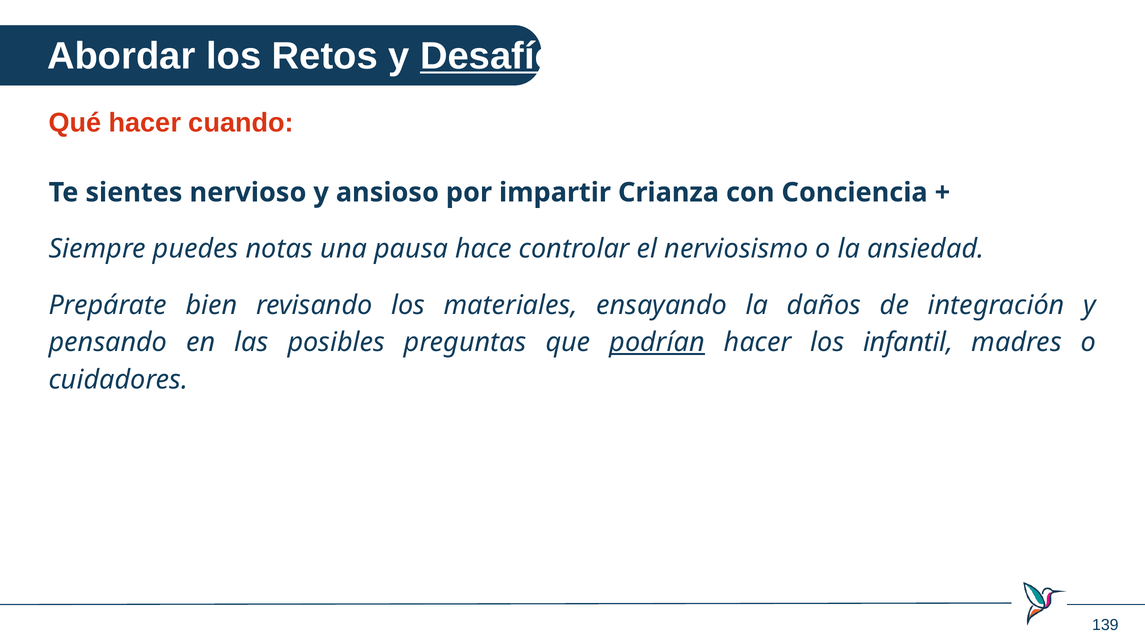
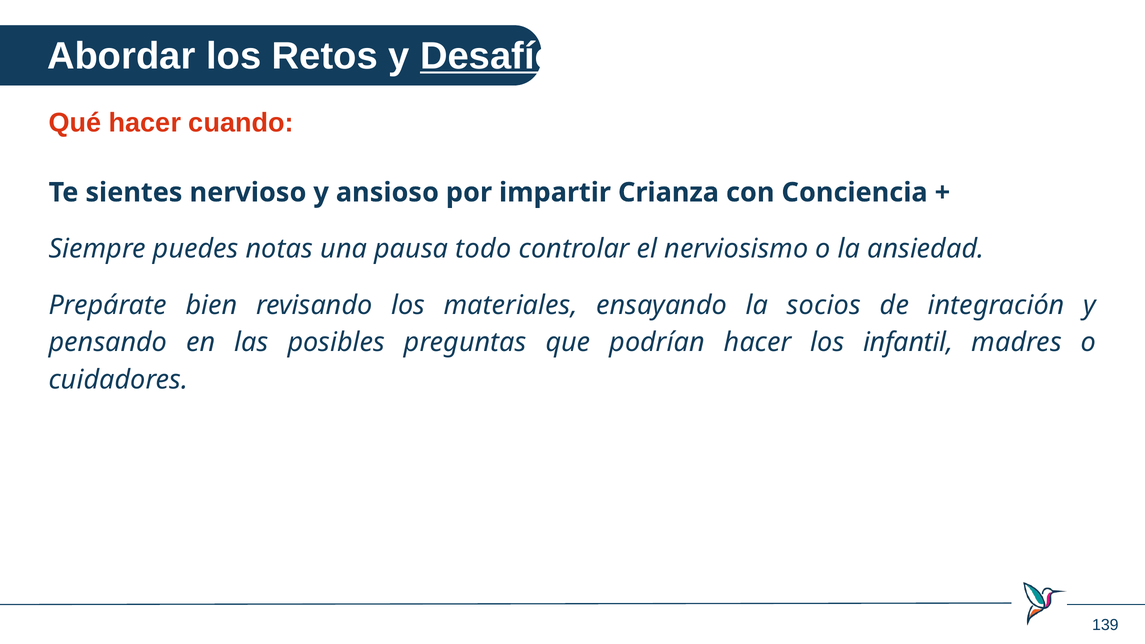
hace: hace -> todo (483, 249)
daños: daños -> socios (824, 305)
podrían underline: present -> none (657, 342)
